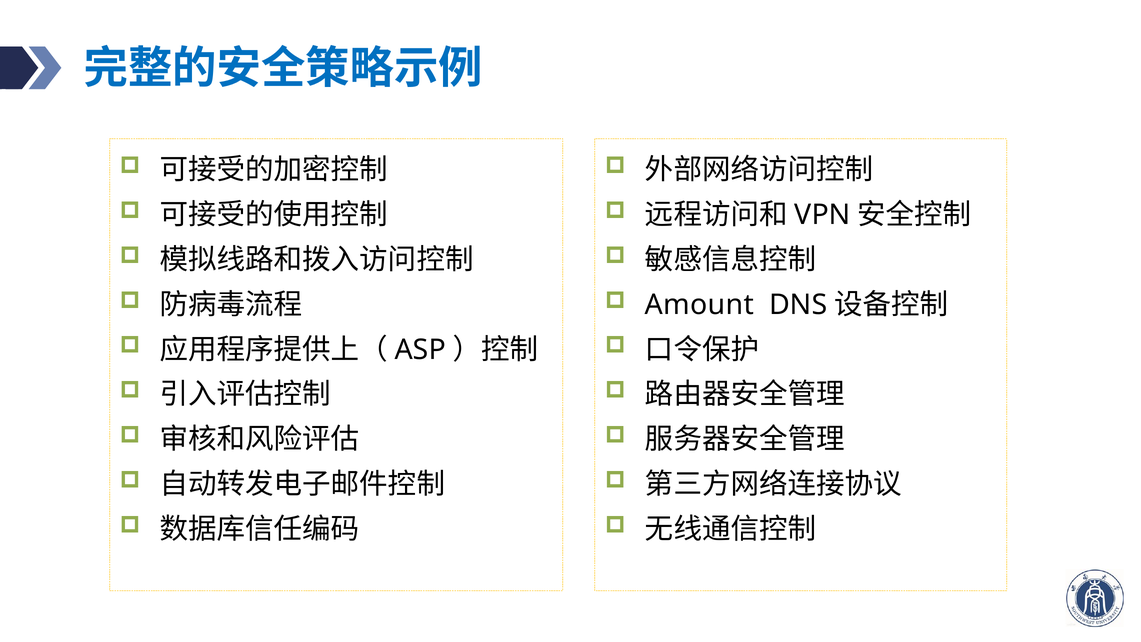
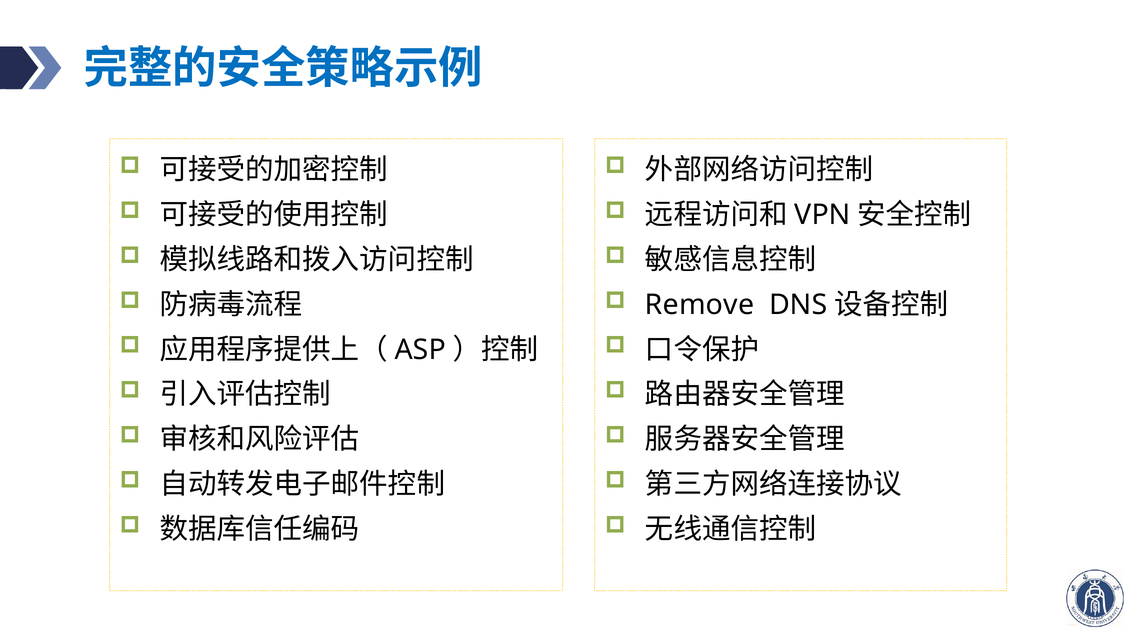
Amount: Amount -> Remove (700, 305)
